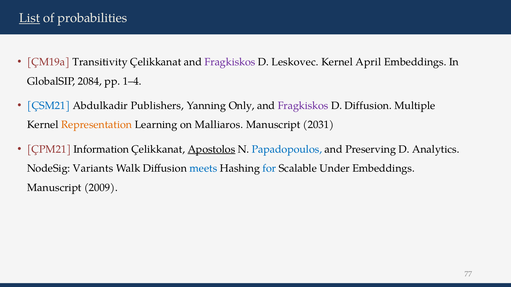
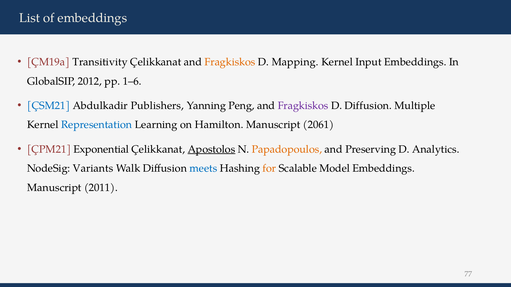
List underline: present -> none (30, 18)
of probabilities: probabilities -> embeddings (92, 18)
Fragkiskos colour: purple -> orange (230, 62)
Leskovec: Leskovec -> Mapping (295, 62)
April: April -> Input (368, 62)
2084: 2084 -> 2012 (90, 81)
1–4: 1–4 -> 1–6 (132, 81)
Only: Only -> Peng (242, 106)
Representation colour: orange -> blue (97, 125)
Malliaros: Malliaros -> Hamilton (219, 125)
2031: 2031 -> 2061 (319, 125)
Information: Information -> Exponential (101, 149)
Papadopoulos colour: blue -> orange (287, 149)
for colour: blue -> orange (269, 169)
Under: Under -> Model (335, 169)
2009: 2009 -> 2011 (101, 188)
